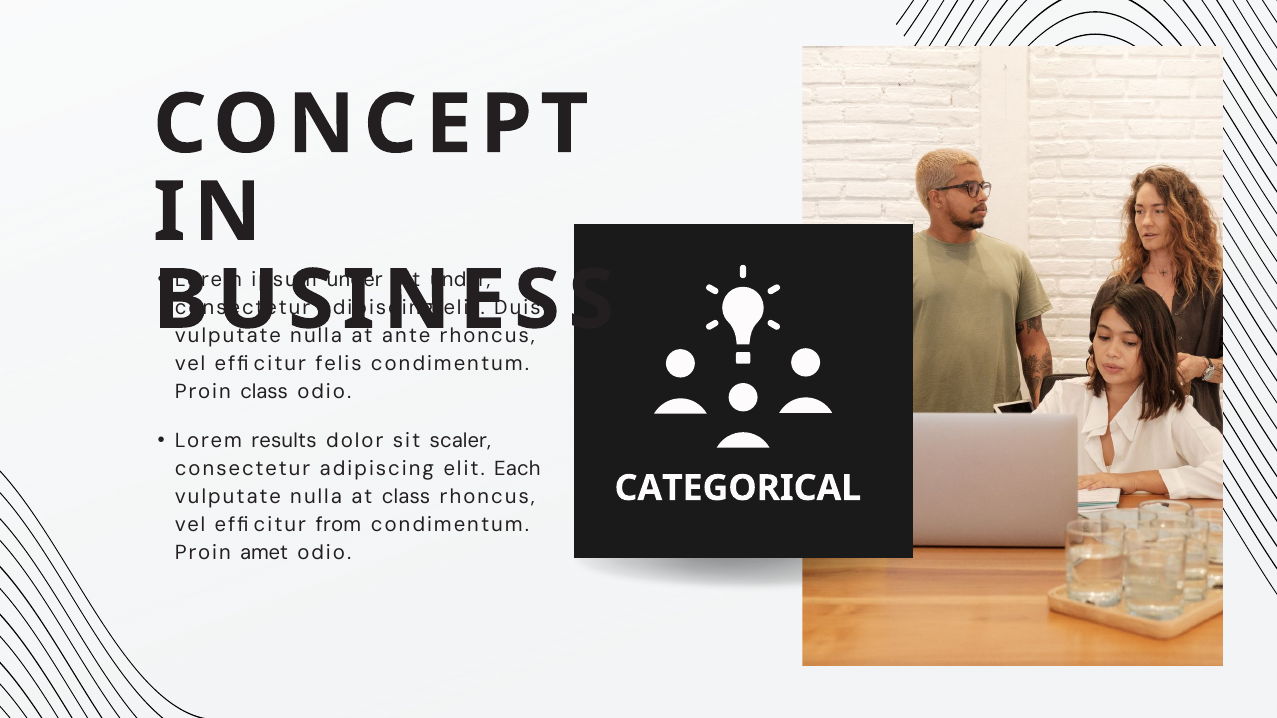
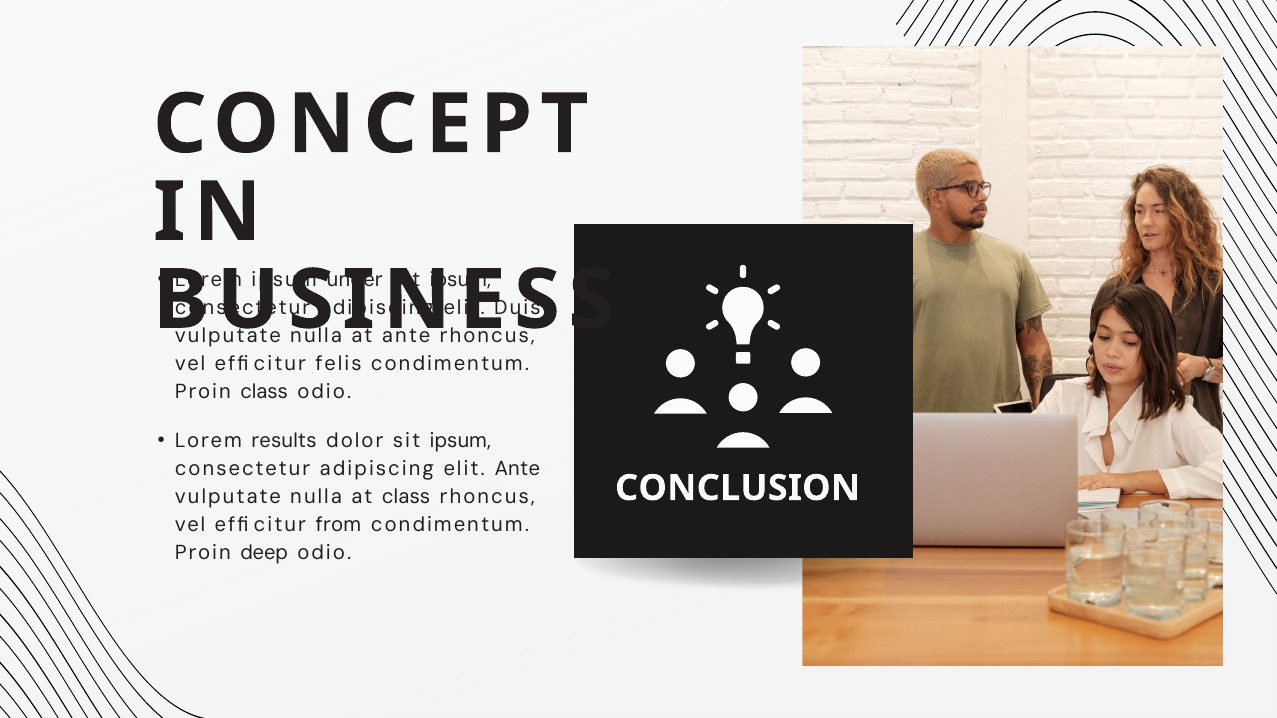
under: under -> ipsum (460, 280)
dolor sit scaler: scaler -> ipsum (460, 441)
elit Each: Each -> Ante (517, 469)
CATEGORICAL: CATEGORICAL -> CONCLUSION (738, 488)
amet: amet -> deep (264, 553)
